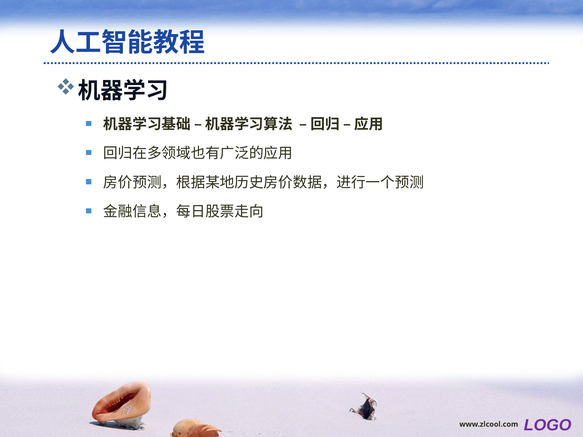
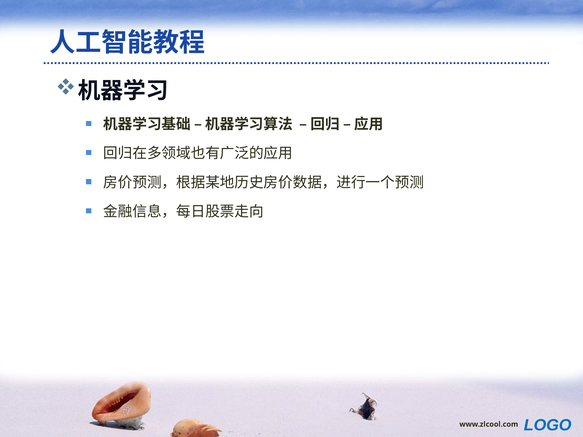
LOGO colour: purple -> blue (548, 425)
